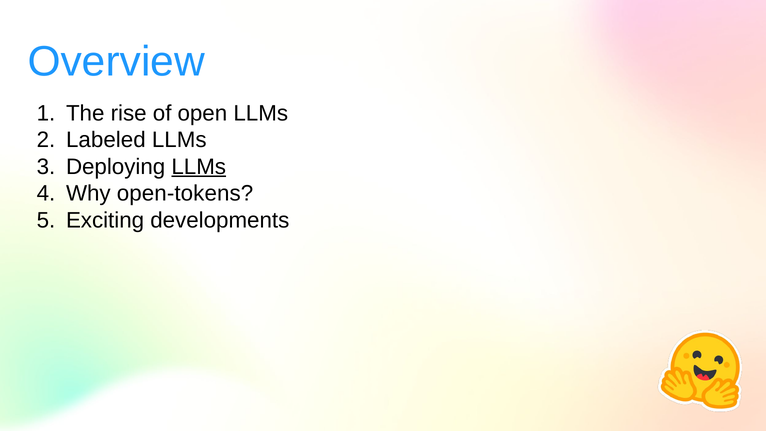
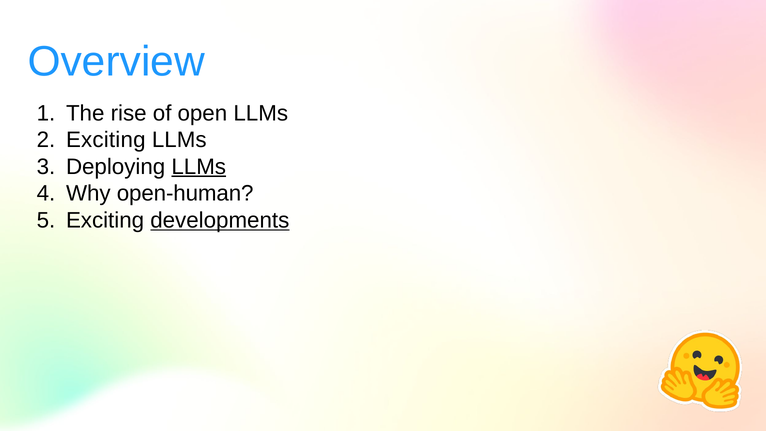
Labeled: Labeled -> Exciting (106, 140)
open-tokens: open-tokens -> open-human (185, 194)
developments underline: none -> present (220, 220)
